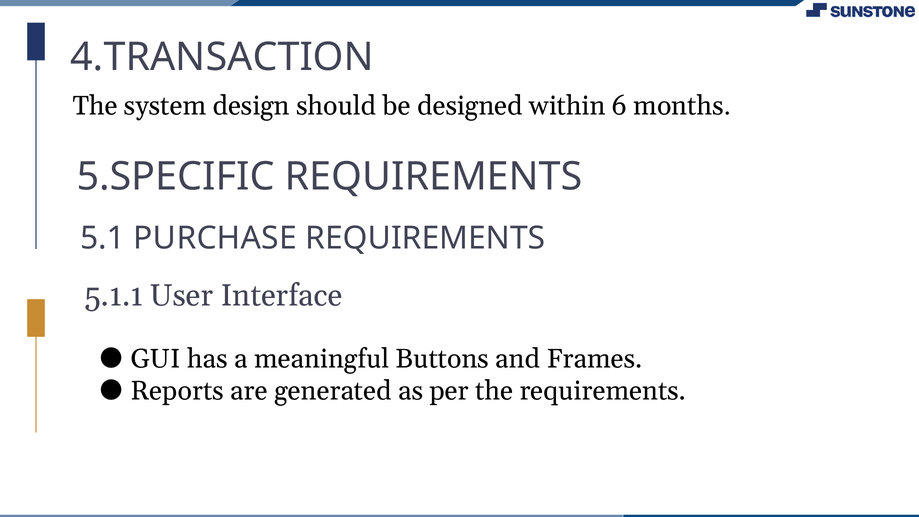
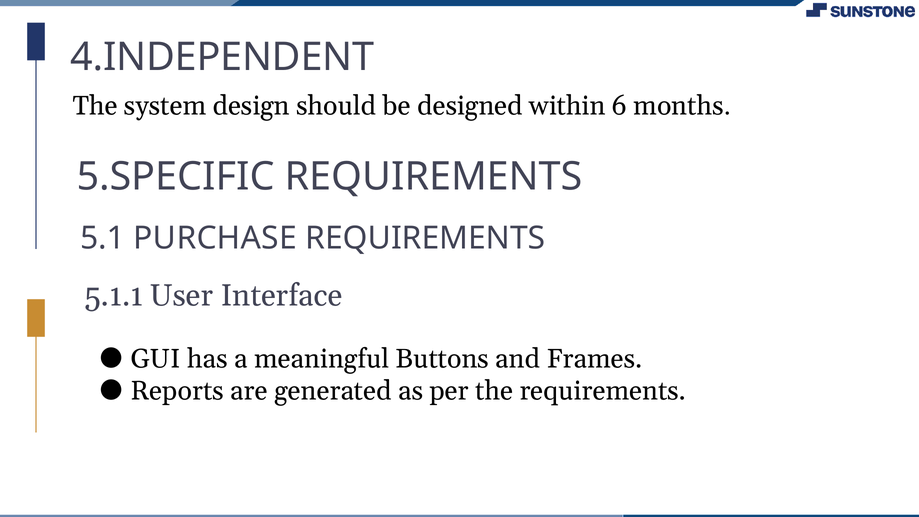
4.TRANSACTION: 4.TRANSACTION -> 4.INDEPENDENT (222, 57)
